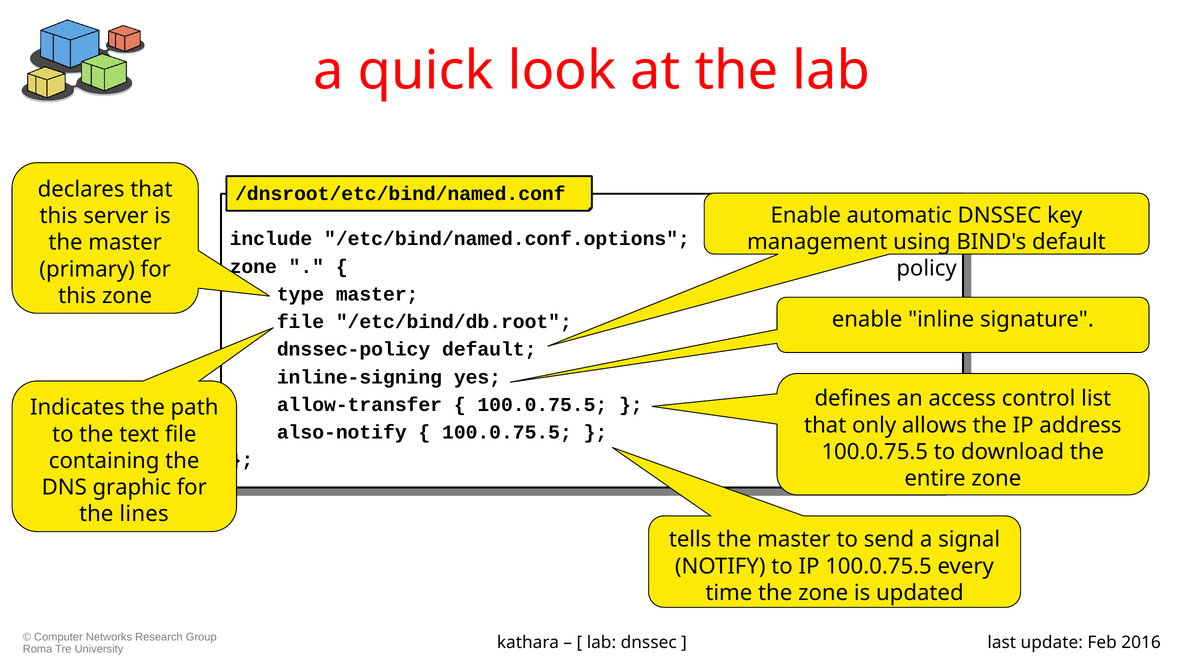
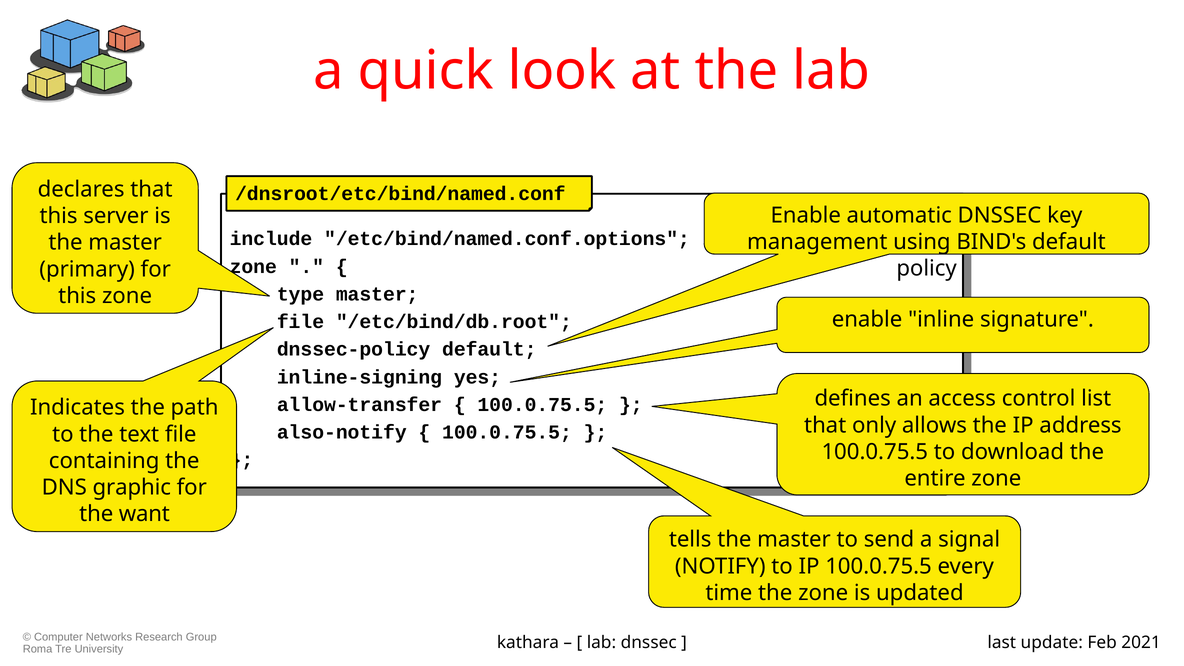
lines: lines -> want (144, 514)
2016: 2016 -> 2021 (1141, 643)
